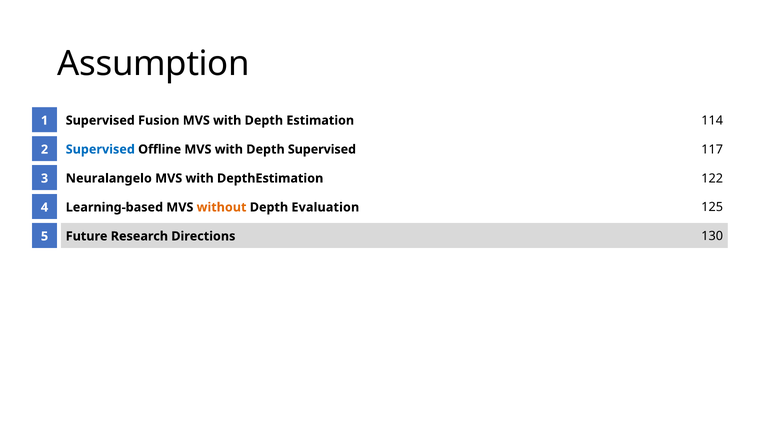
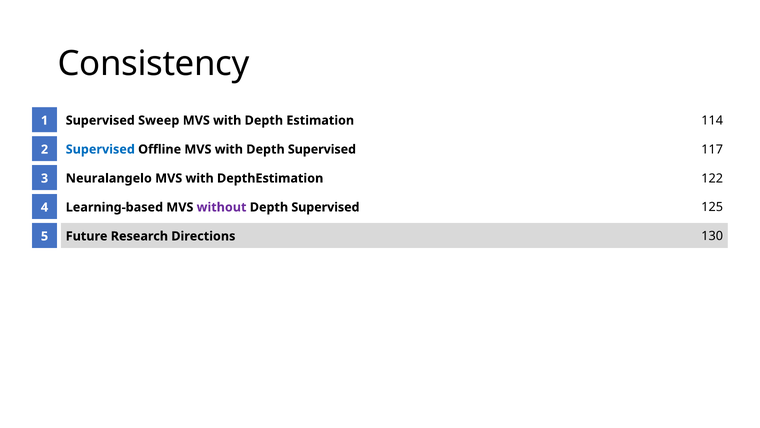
Assumption: Assumption -> Consistency (154, 64)
Fusion: Fusion -> Sweep (159, 120)
without colour: orange -> purple (222, 207)
Evaluation: Evaluation -> Supervised (325, 207)
